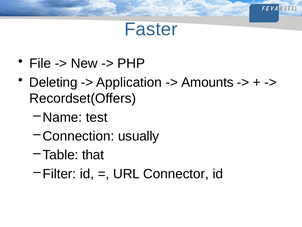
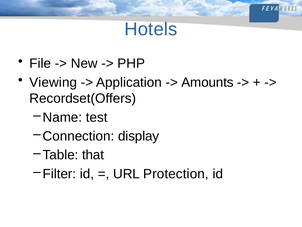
Faster: Faster -> Hotels (151, 29)
Deleting: Deleting -> Viewing (53, 82)
usually: usually -> display (139, 136)
Connector: Connector -> Protection (176, 173)
